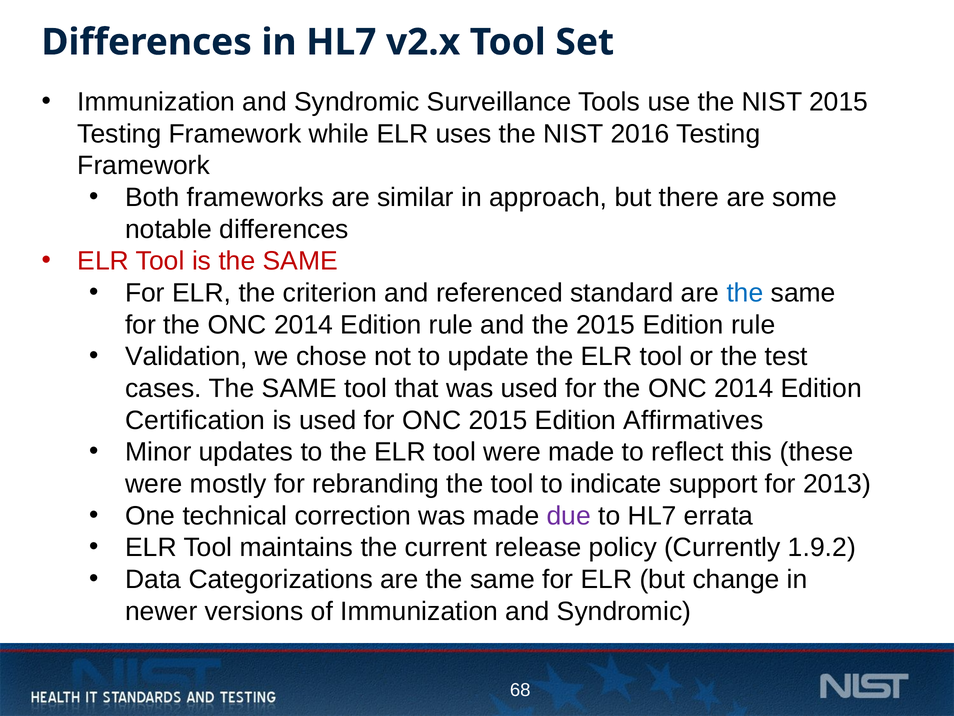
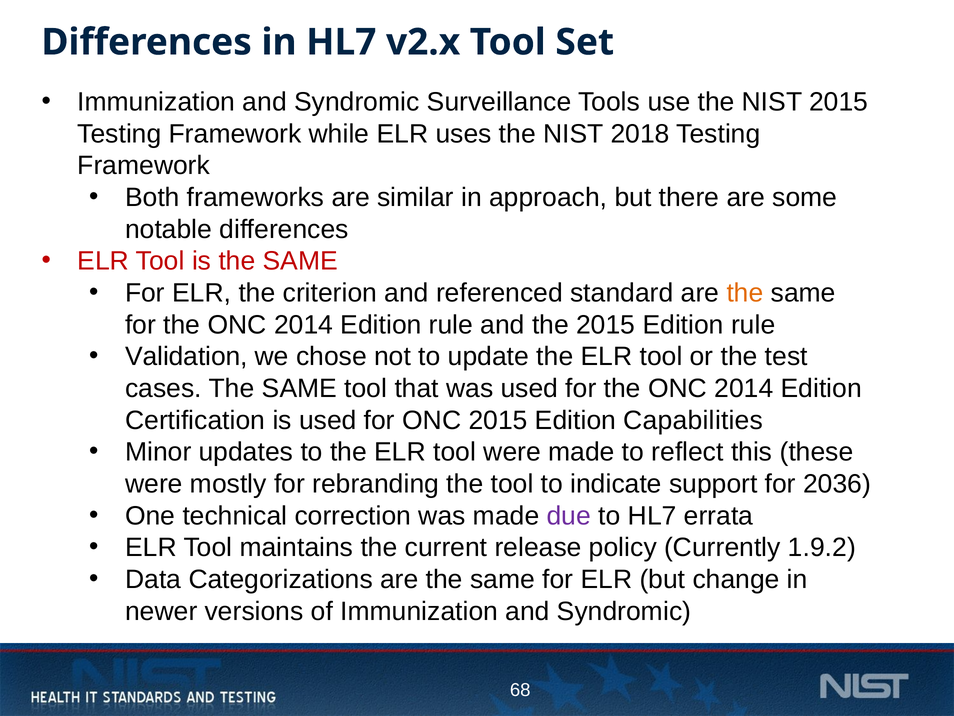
2016: 2016 -> 2018 (640, 134)
the colour: blue -> orange (745, 293)
Affirmatives: Affirmatives -> Capabilities (693, 420)
2013: 2013 -> 2036 (837, 484)
